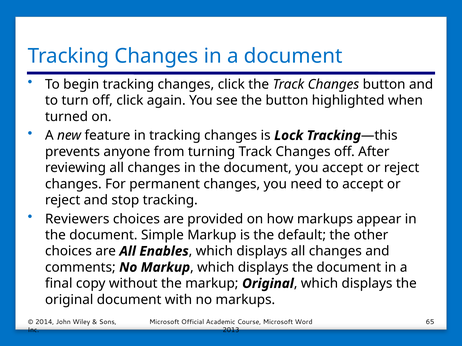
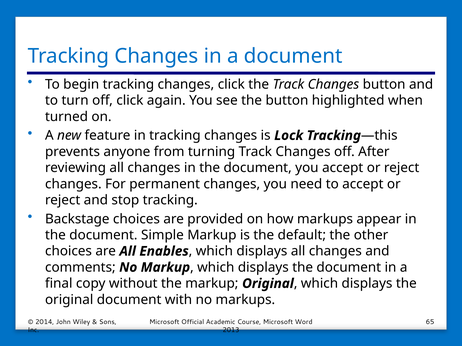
Reviewers: Reviewers -> Backstage (77, 219)
